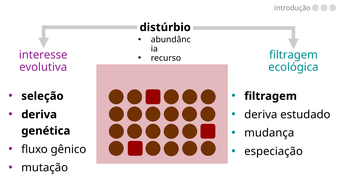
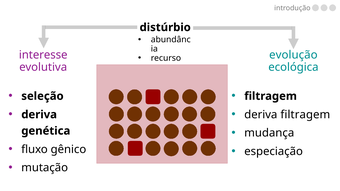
filtragem: filtragem -> evolução (293, 55)
deriva estudado: estudado -> filtragem (305, 115)
